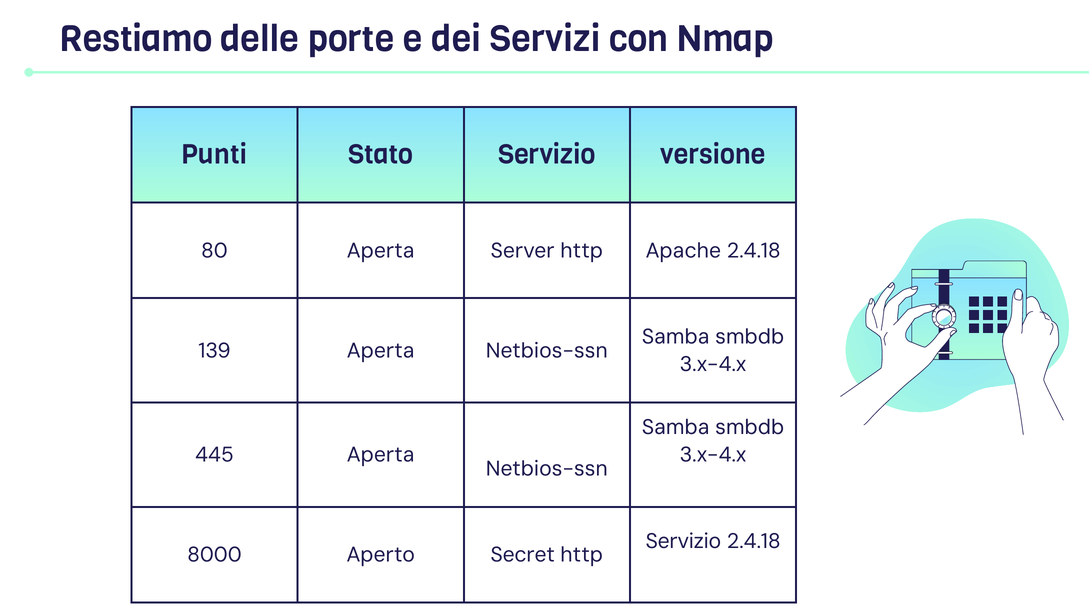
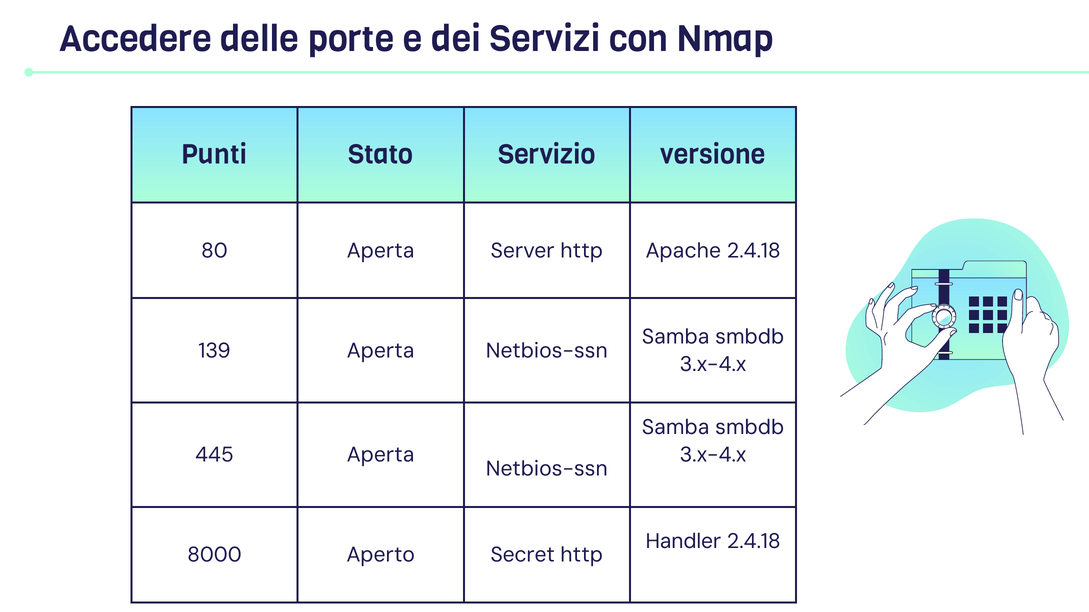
Restiamo: Restiamo -> Accedere (136, 39)
Servizio: Servizio -> Handler (683, 542)
